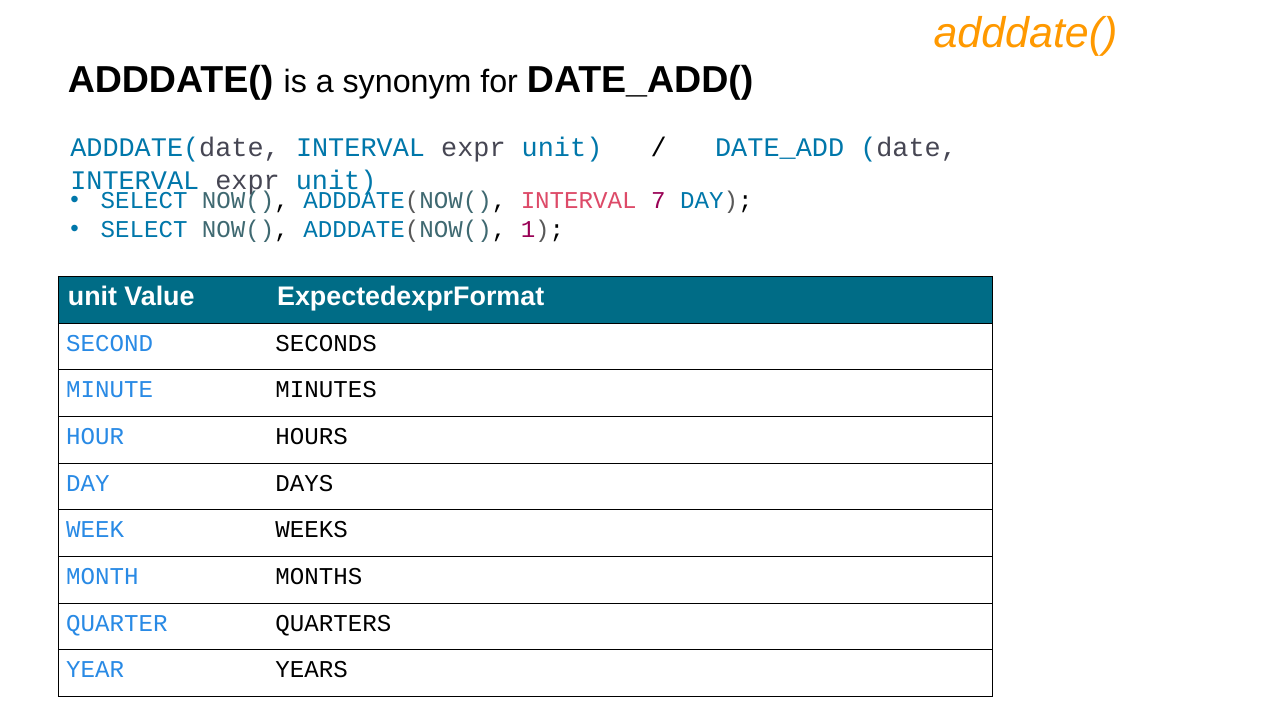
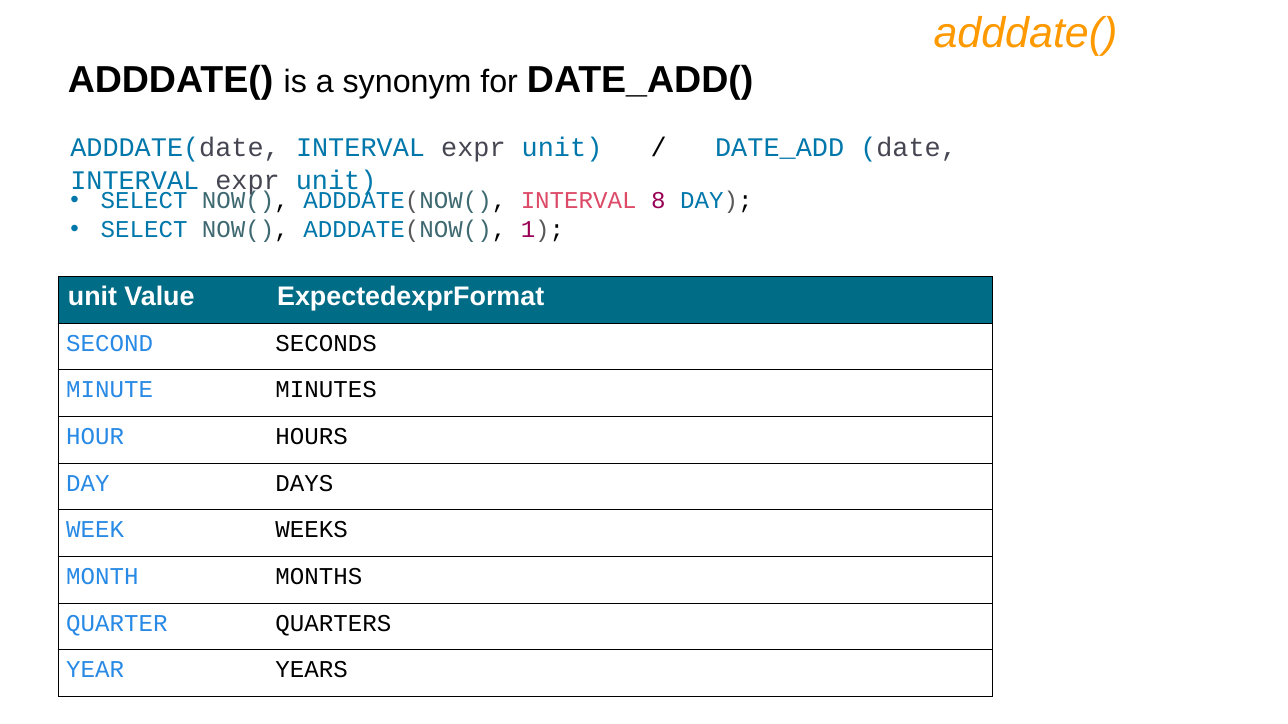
7: 7 -> 8 (658, 201)
